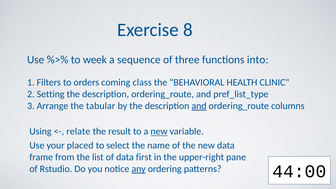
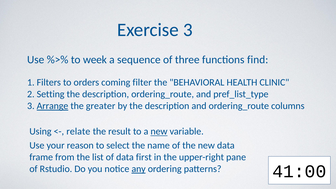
Exercise 8: 8 -> 3 (188, 30)
into: into -> find (258, 60)
class: class -> filter (142, 82)
Arrange underline: none -> present (52, 106)
tabular: tabular -> greater (101, 106)
and underline: present -> none (199, 106)
placed: placed -> reason (80, 145)
44:00: 44:00 -> 41:00 (299, 171)
